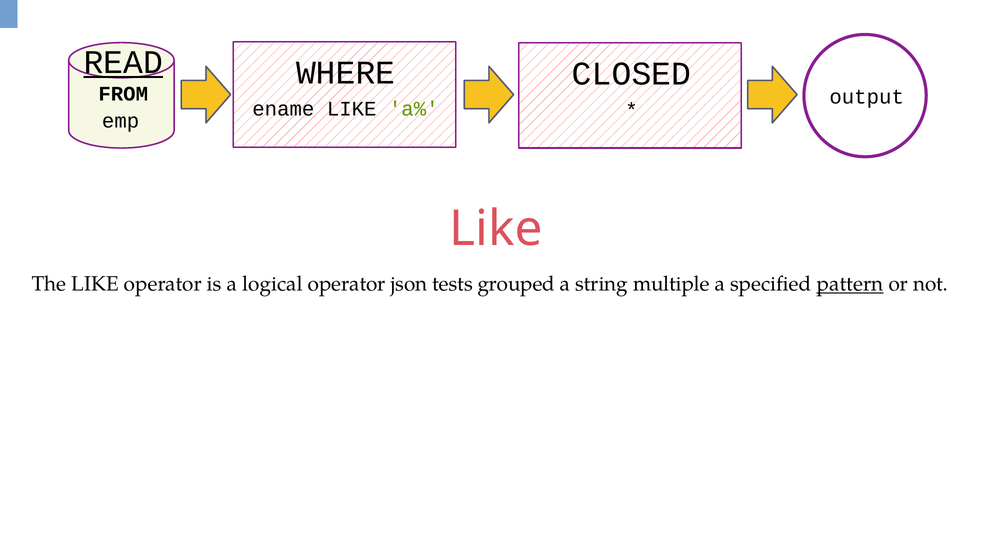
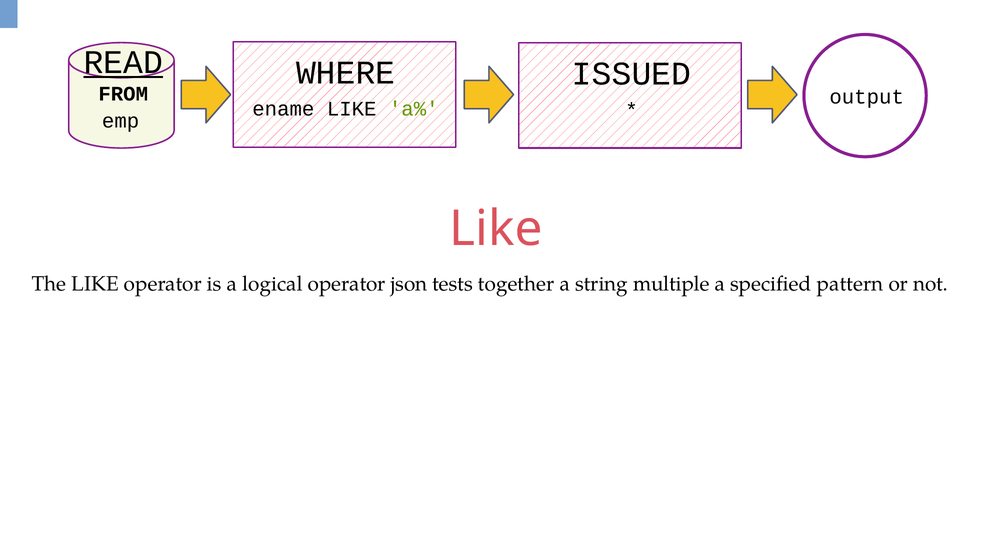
CLOSED: CLOSED -> ISSUED (632, 74)
grouped: grouped -> together (516, 284)
pattern underline: present -> none (850, 284)
